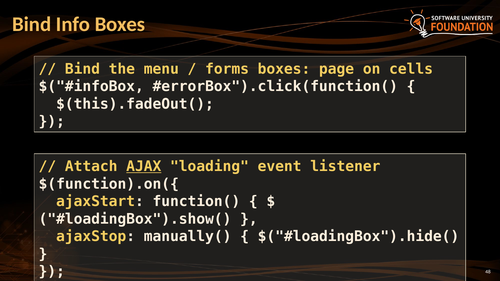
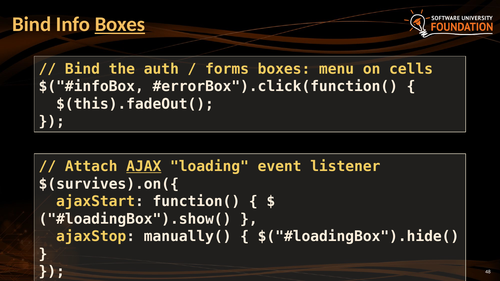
Boxes underline: none -> present (120, 24)
menu: menu -> auth (161, 69)
page: page -> menu (337, 69)
$(function).on({: $(function).on({ -> $(survives).on({ (109, 184)
